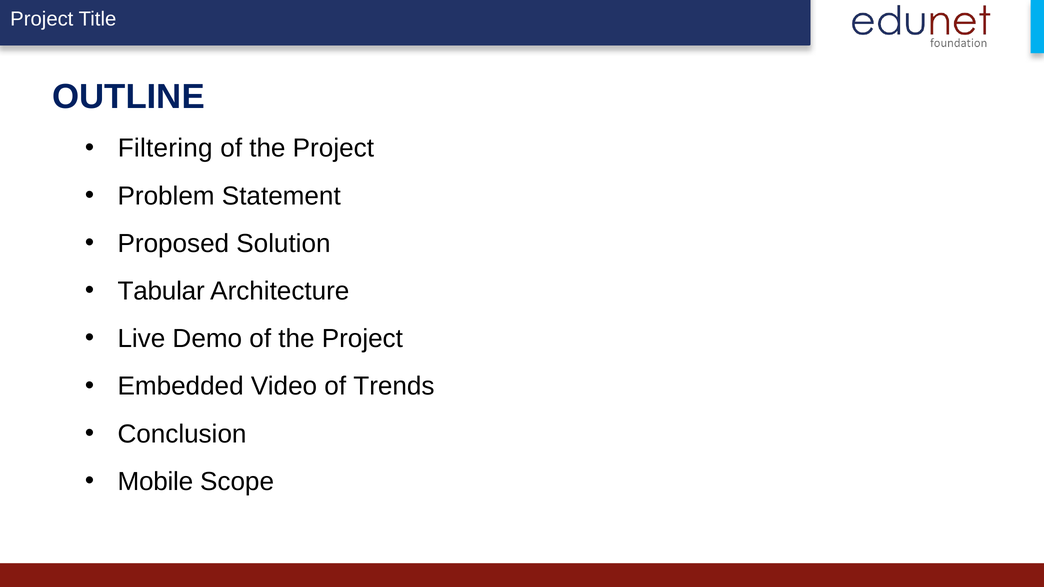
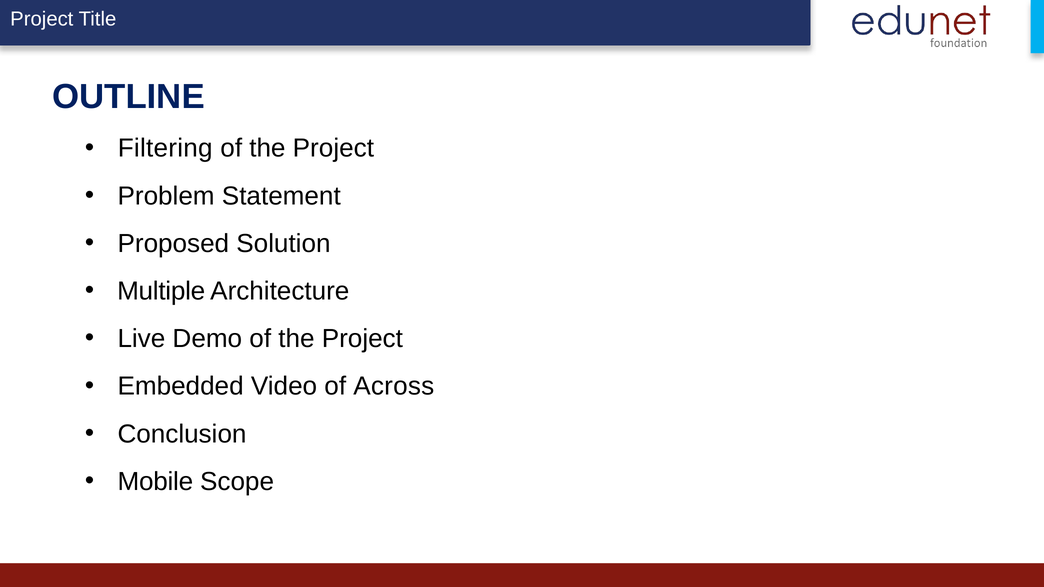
Tabular: Tabular -> Multiple (161, 291)
Trends: Trends -> Across (394, 387)
